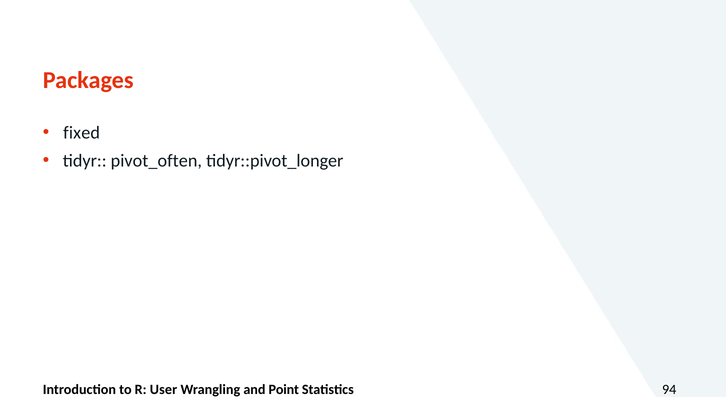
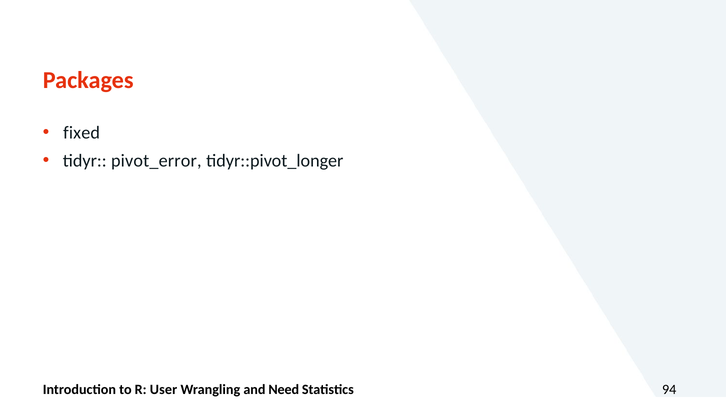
pivot_often: pivot_often -> pivot_error (156, 160)
Point: Point -> Need (284, 389)
